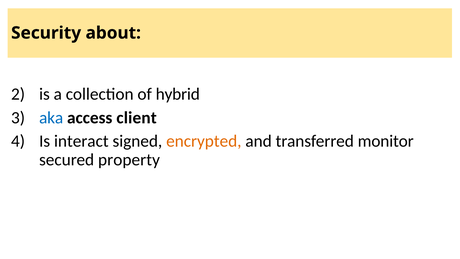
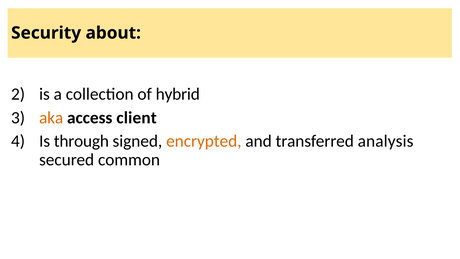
aka colour: blue -> orange (51, 118)
interact: interact -> through (81, 141)
monitor: monitor -> analysis (386, 141)
property: property -> common (129, 160)
